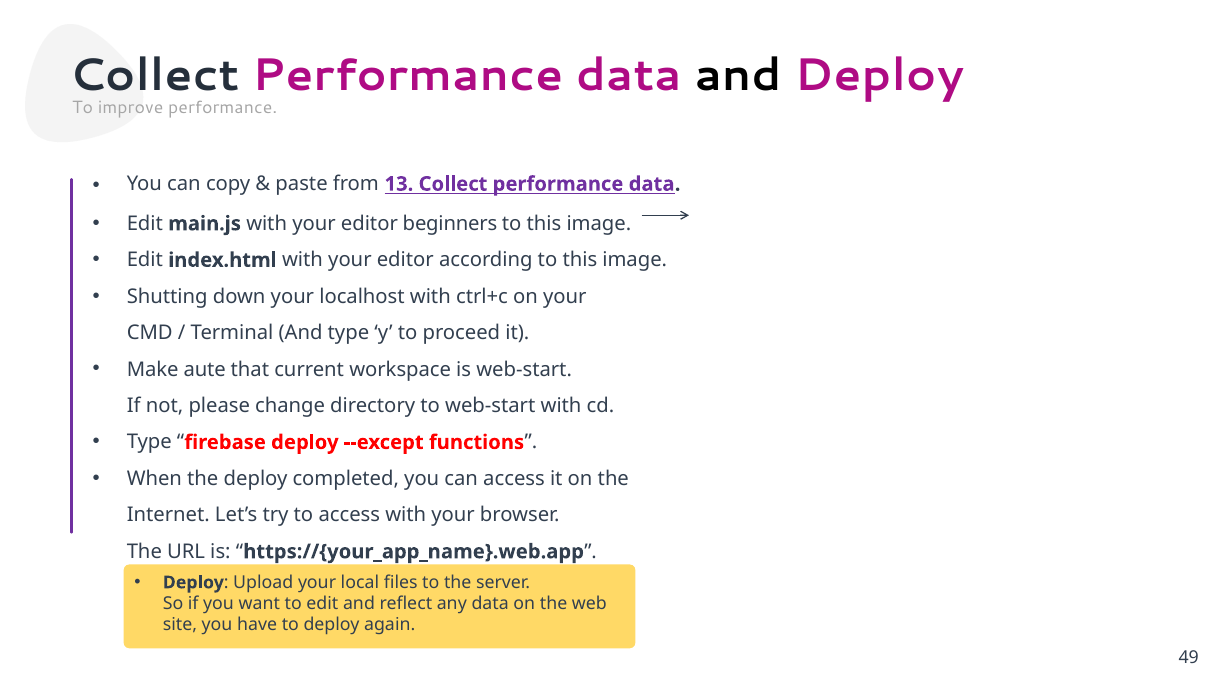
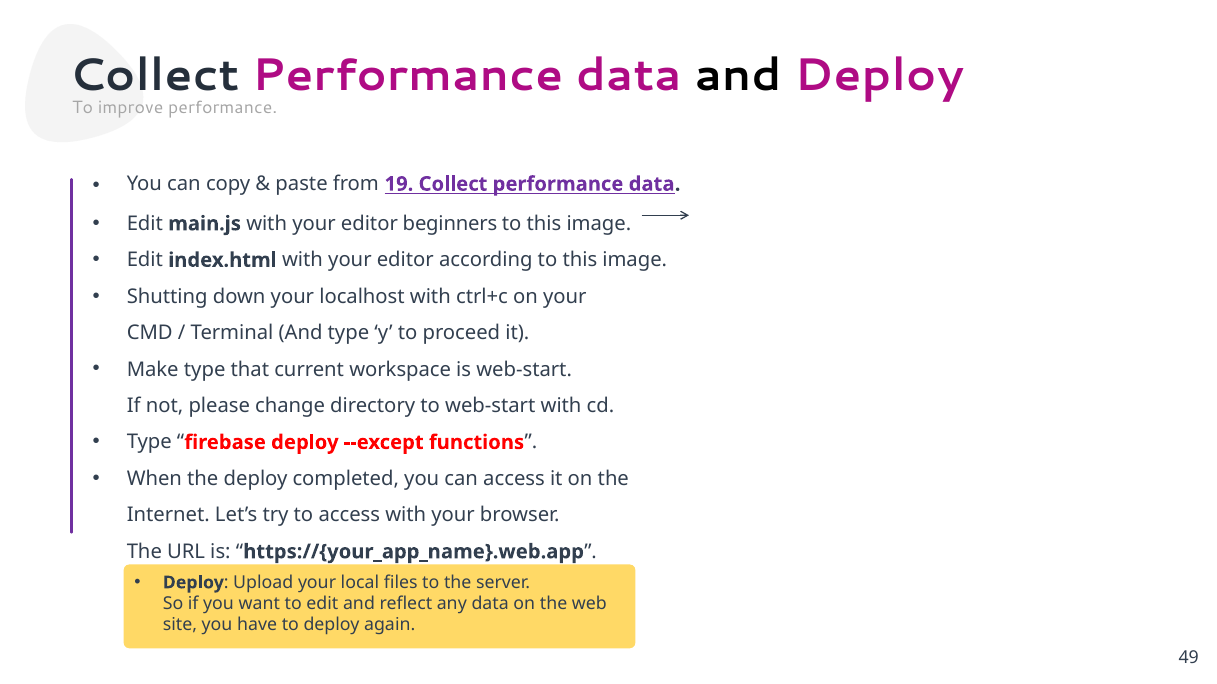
13: 13 -> 19 (399, 184)
Make aute: aute -> type (205, 370)
